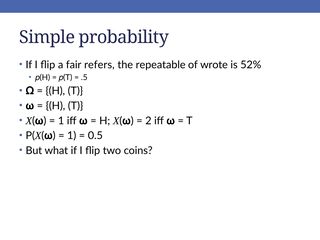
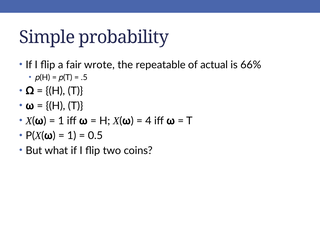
refers: refers -> wrote (99, 65)
wrote: wrote -> actual (214, 65)
52%: 52% -> 66% (251, 65)
2: 2 -> 4 (148, 121)
